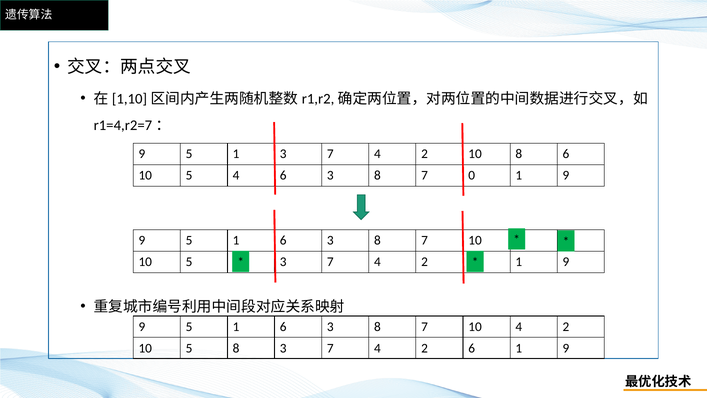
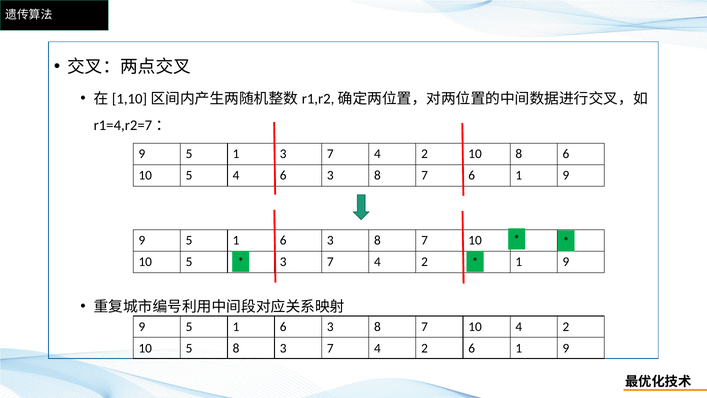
7 0: 0 -> 6 (472, 175)
